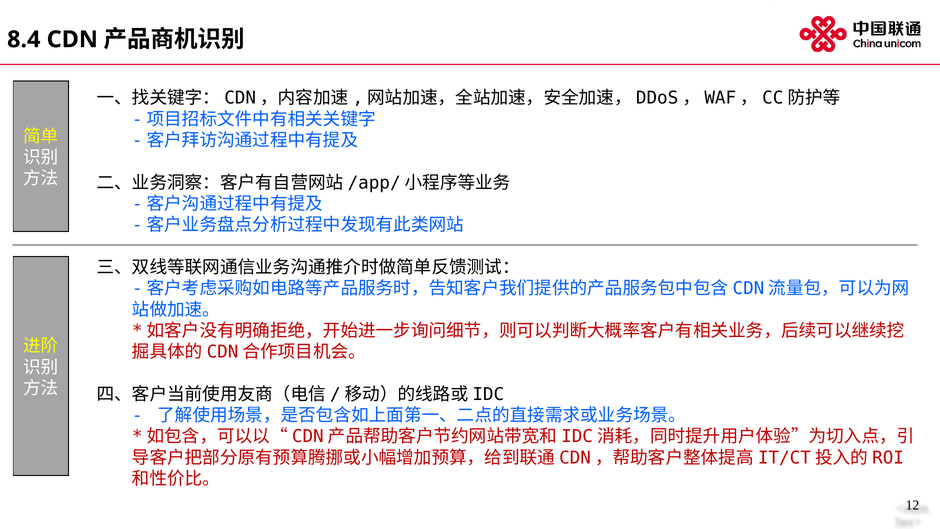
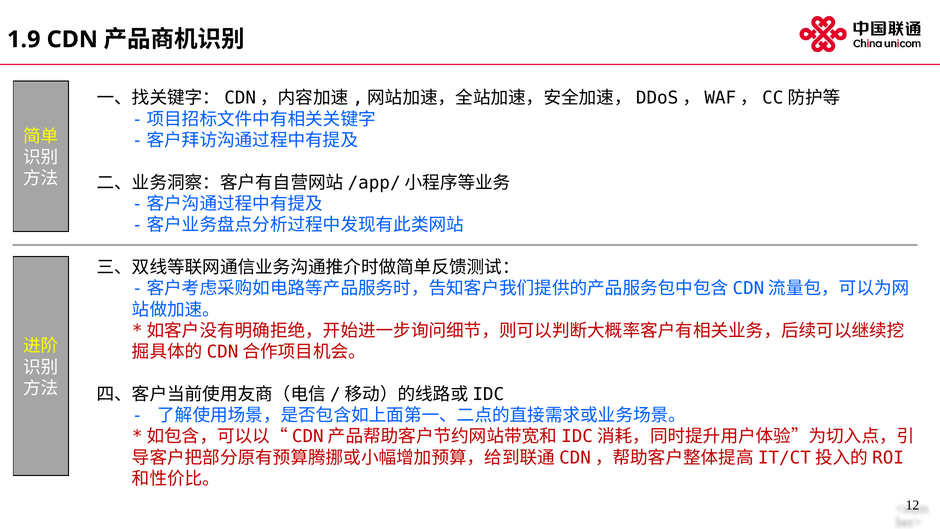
8.4: 8.4 -> 1.9 (24, 39)
